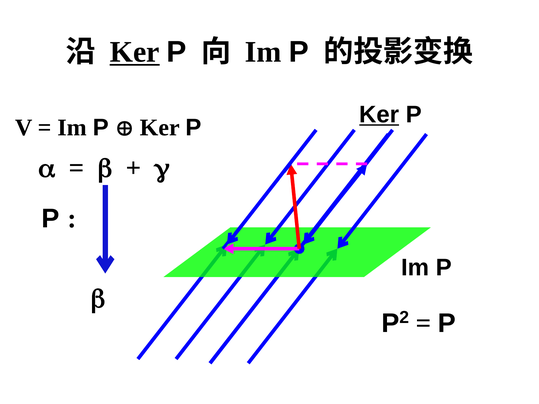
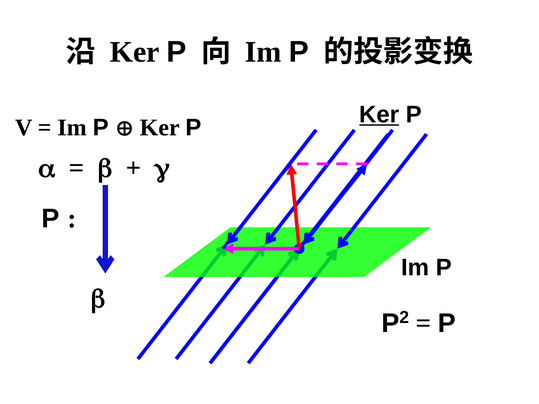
Ker underline: present -> none (135, 52)
